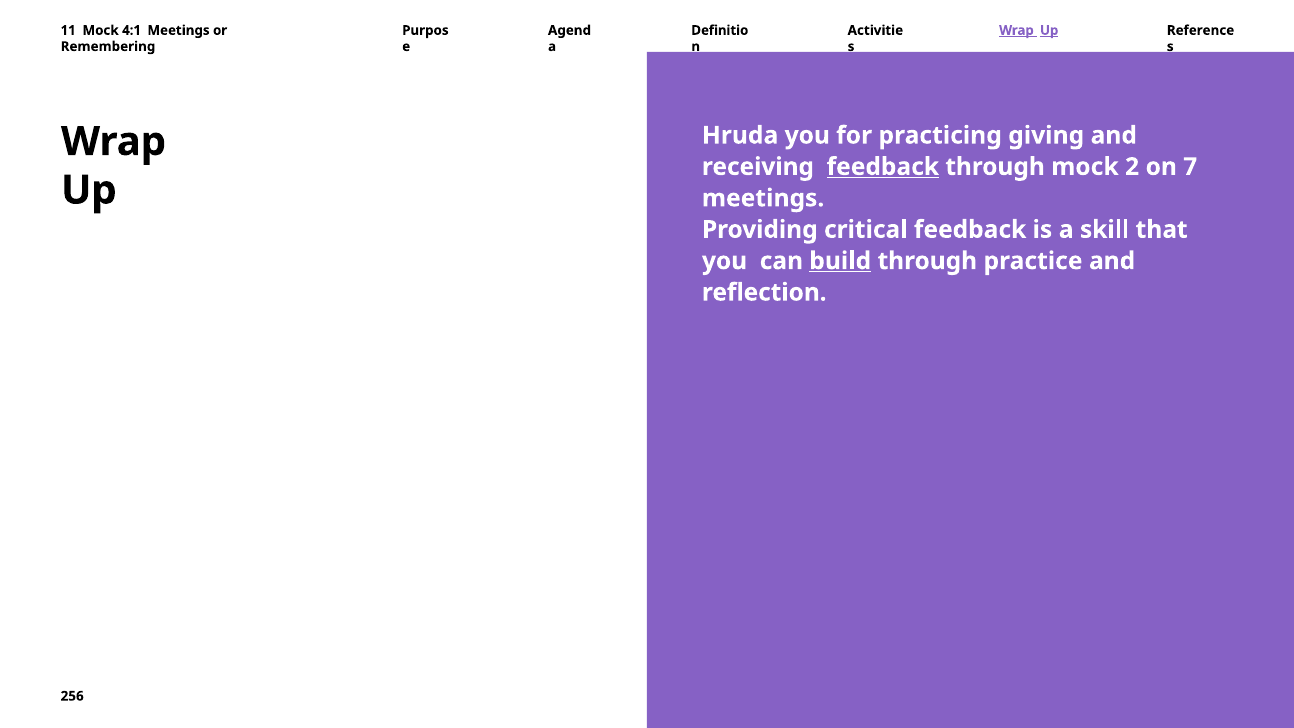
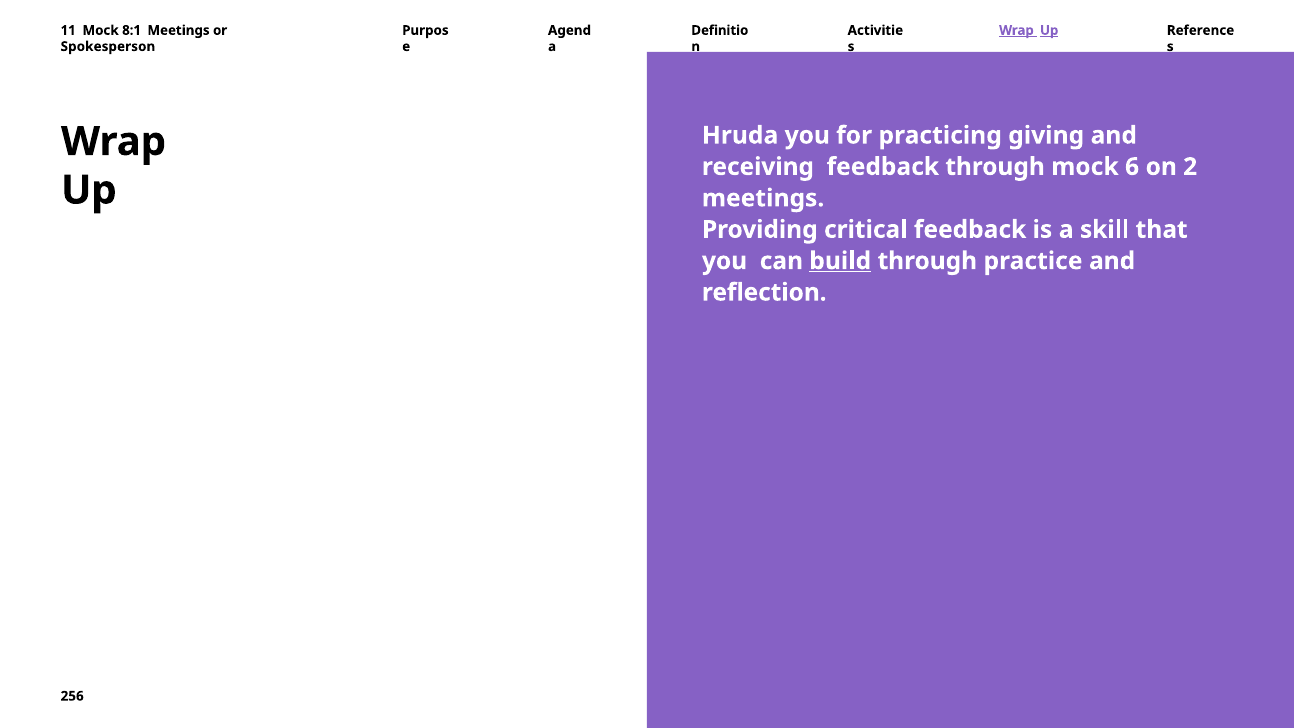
4:1: 4:1 -> 8:1 (132, 30)
Remembering: Remembering -> Spokesperson (108, 46)
feedback underline: present -> none (883, 167)
2: 2 -> 6 (1132, 167)
7: 7 -> 2 (1190, 167)
